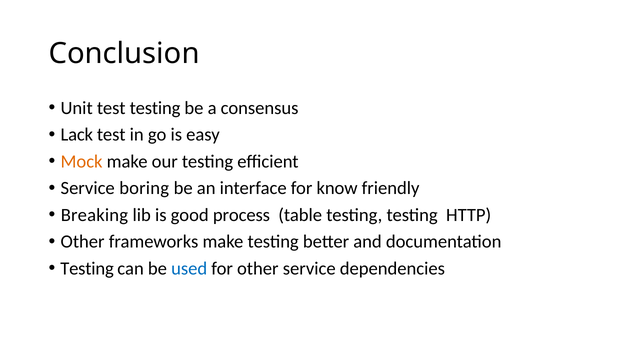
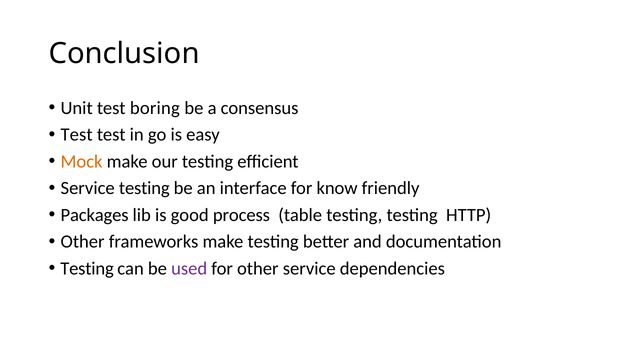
test testing: testing -> boring (155, 108)
Lack: Lack -> Test (77, 135)
Service boring: boring -> testing (144, 188)
Breaking: Breaking -> Packages (95, 215)
used colour: blue -> purple (189, 268)
